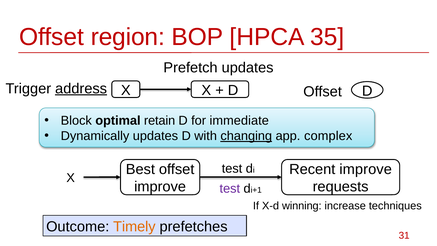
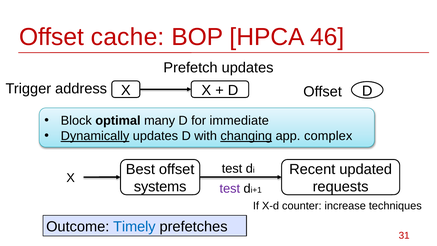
region: region -> cache (128, 37)
35: 35 -> 46 (327, 37)
address underline: present -> none (81, 88)
retain: retain -> many (160, 121)
Dynamically underline: none -> present (95, 136)
Recent improve: improve -> updated (366, 169)
improve: improve -> systems (160, 187)
winning: winning -> counter (302, 206)
Timely colour: orange -> blue (134, 226)
